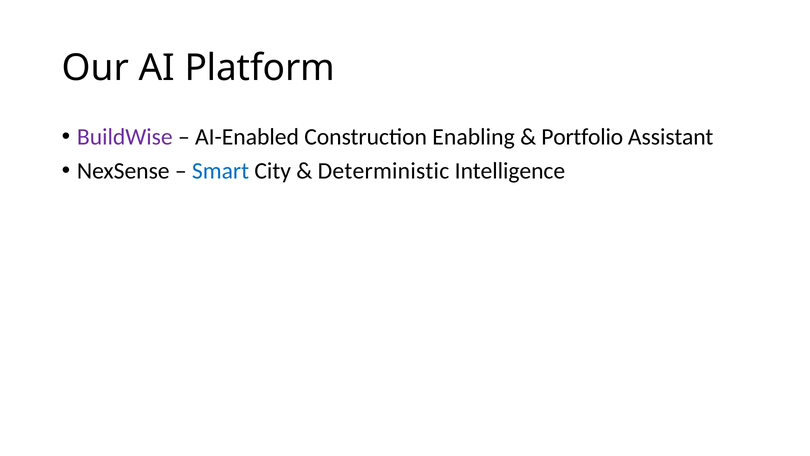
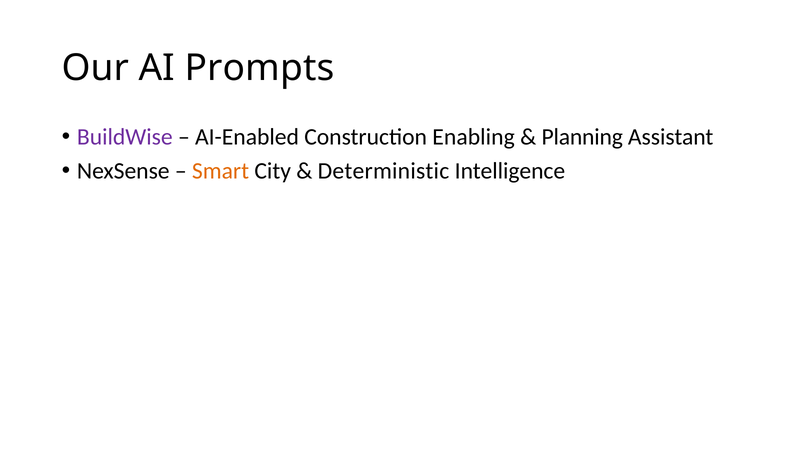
Platform: Platform -> Prompts (260, 68)
Portfolio: Portfolio -> Planning (582, 137)
Smart colour: blue -> orange (220, 171)
